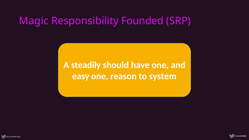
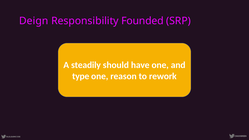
Magic: Magic -> Deign (34, 21)
easy: easy -> type (81, 76)
system: system -> rework (163, 76)
